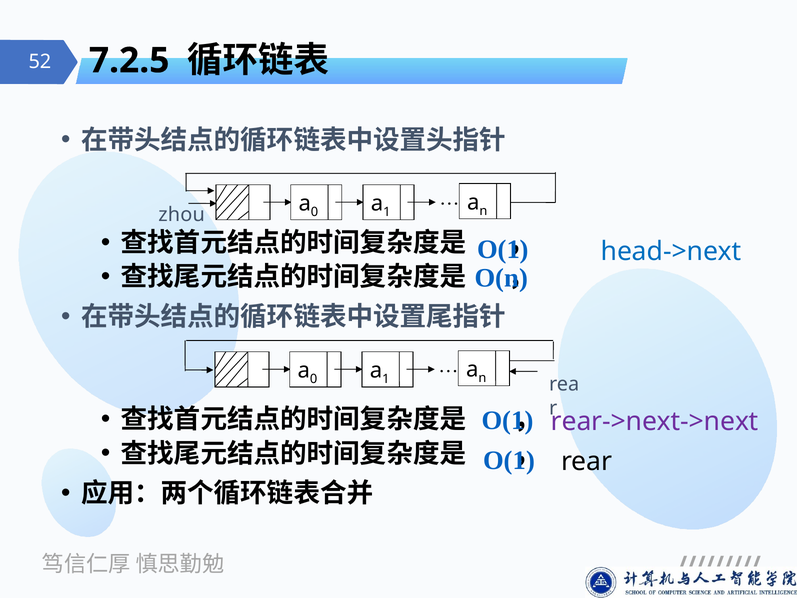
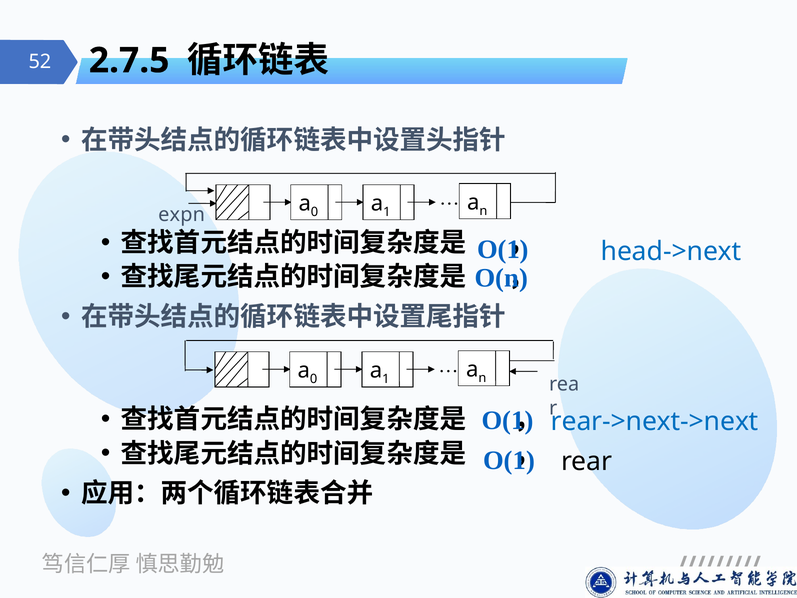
7.2.5: 7.2.5 -> 2.7.5 (129, 61)
zhou: zhou -> expn (182, 215)
rear->next->next colour: purple -> blue (655, 421)
